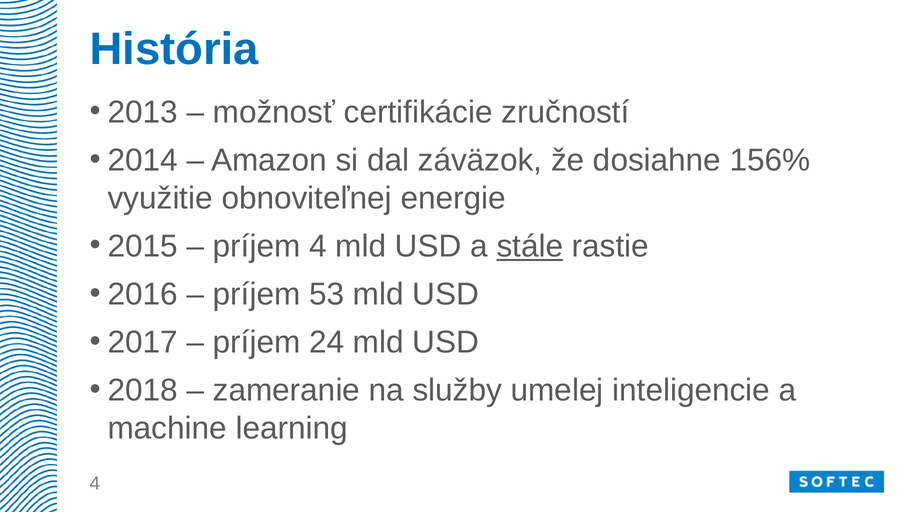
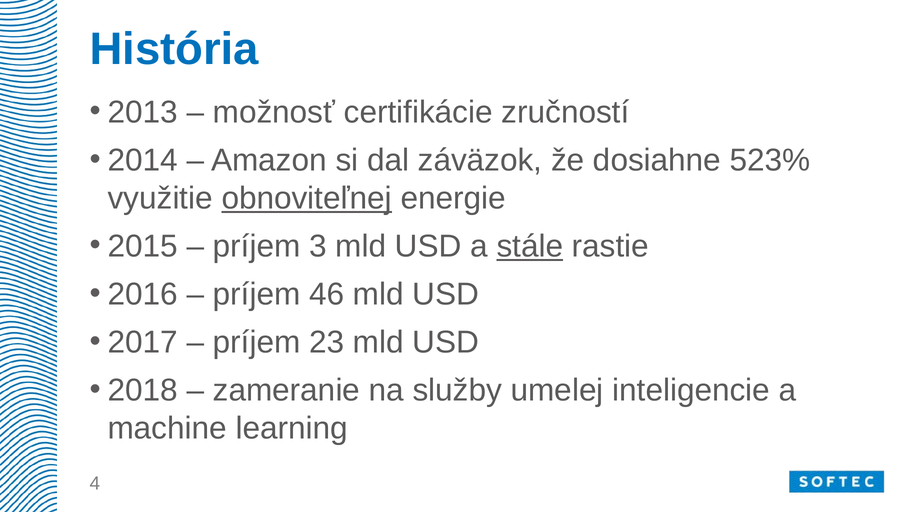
156%: 156% -> 523% (770, 160)
obnoviteľnej underline: none -> present (307, 198)
príjem 4: 4 -> 3 (318, 246)
53: 53 -> 46 (327, 294)
24: 24 -> 23 (327, 342)
